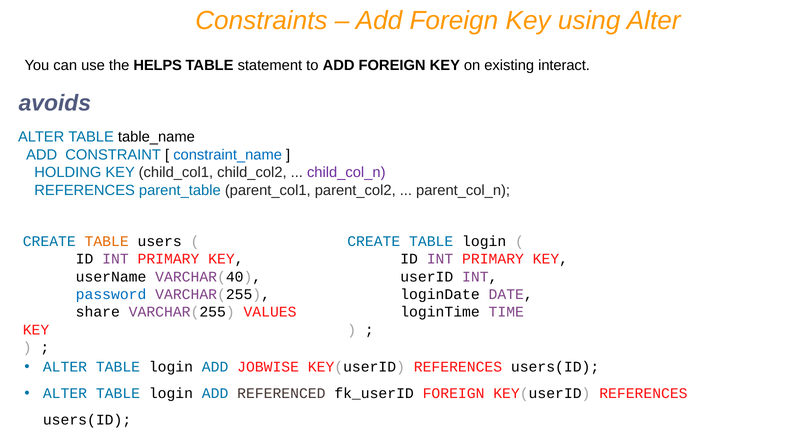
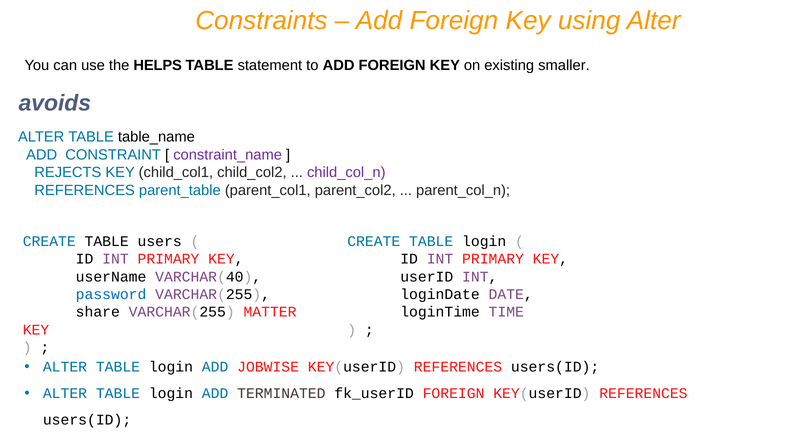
interact: interact -> smaller (564, 65)
constraint_name colour: blue -> purple (228, 155)
HOLDING: HOLDING -> REJECTS (68, 172)
TABLE colour: orange -> black (107, 241)
VALUES: VALUES -> MATTER (270, 312)
REFERENCED: REFERENCED -> TERMINATED (281, 393)
